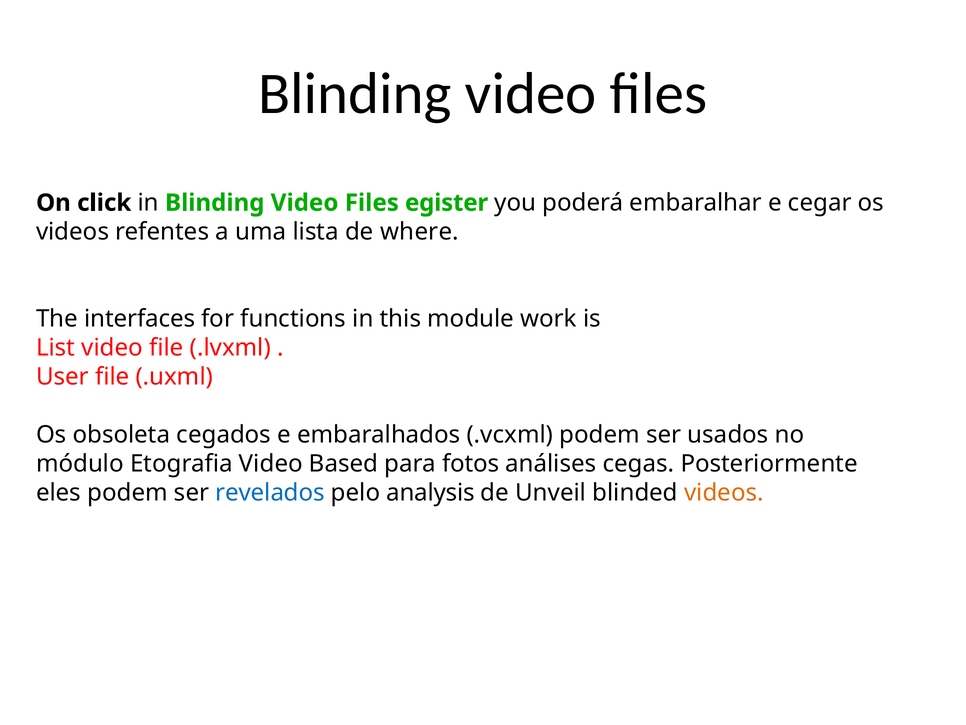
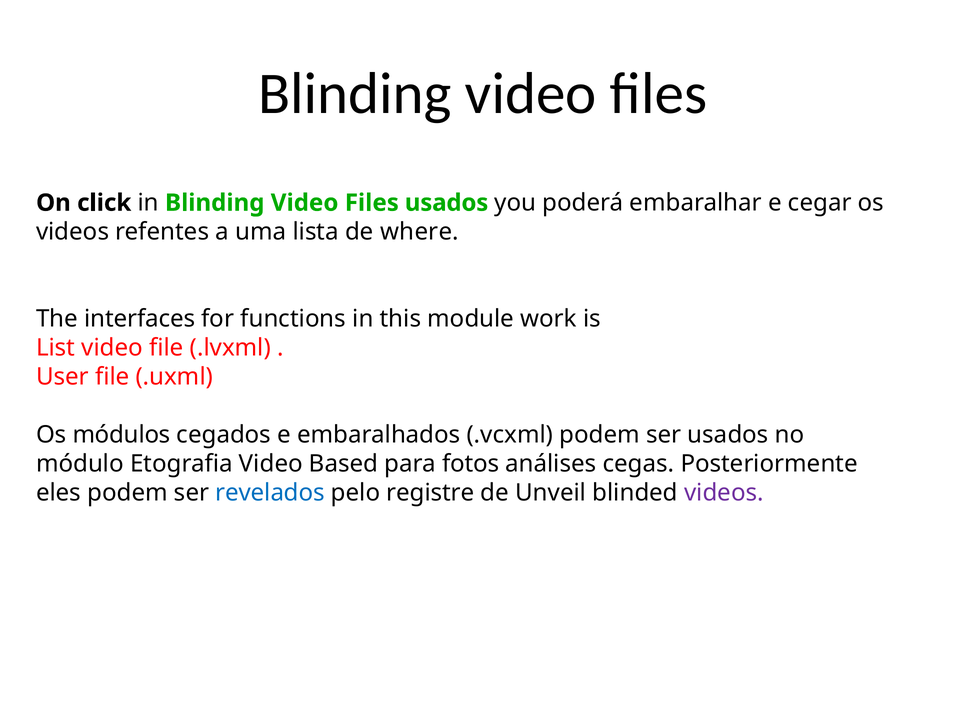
Files egister: egister -> usados (447, 203)
obsoleta: obsoleta -> módulos (122, 435)
analysis: analysis -> registre (430, 492)
videos colour: orange -> purple (724, 492)
